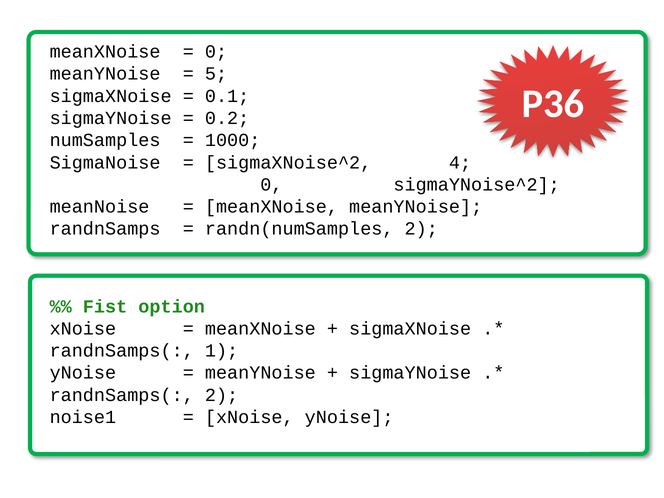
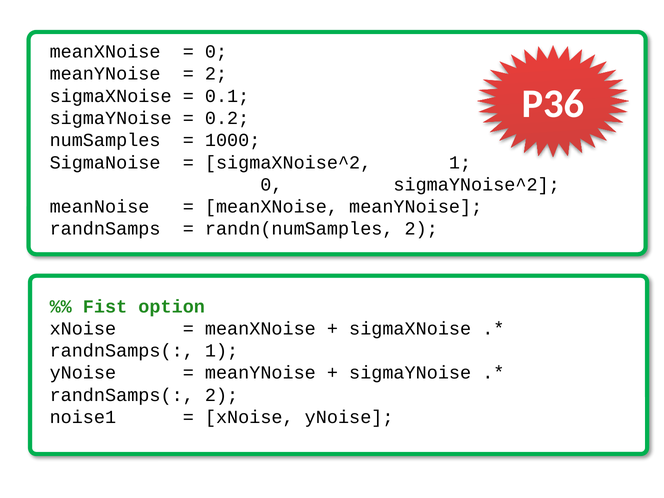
5: 5 -> 2 (216, 74)
sigmaXNoise^2 4: 4 -> 1 (460, 162)
